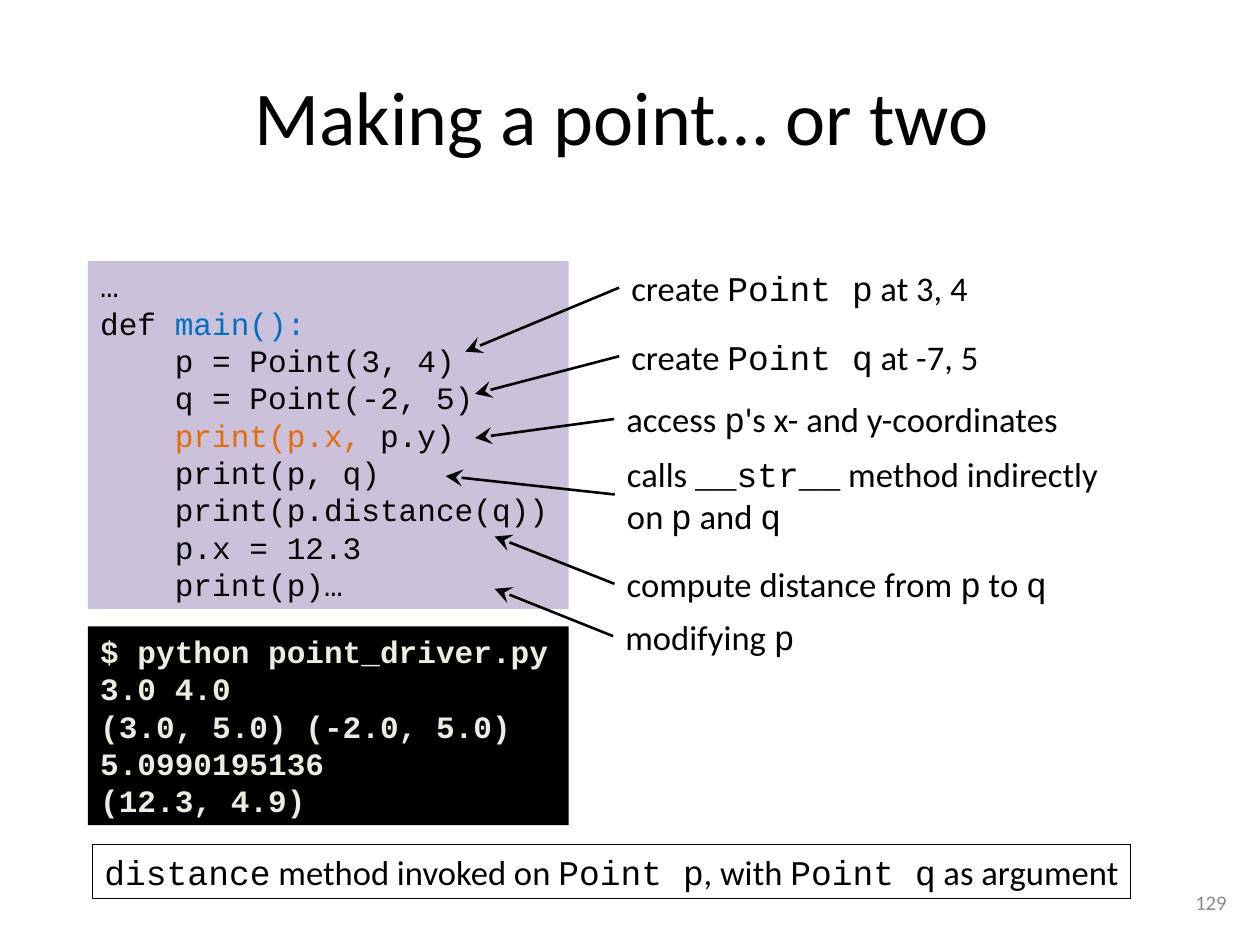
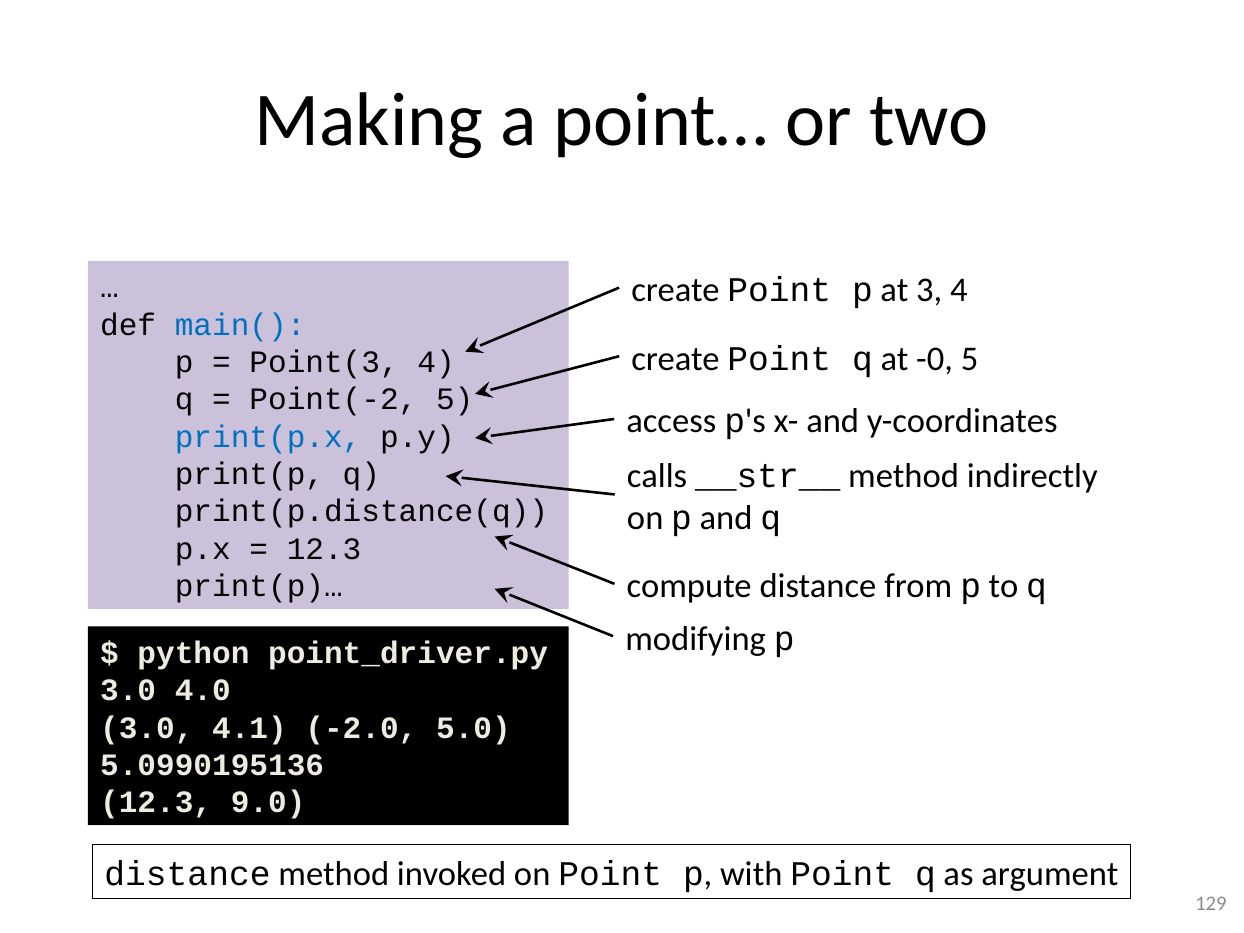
-7: -7 -> -0 (935, 359)
print(p.x colour: orange -> blue (268, 437)
3.0 5.0: 5.0 -> 4.1 (249, 728)
4.9: 4.9 -> 9.0 (268, 803)
